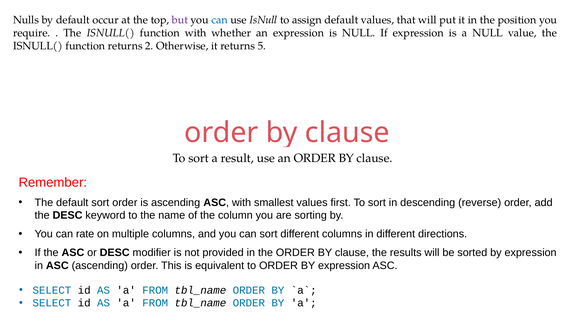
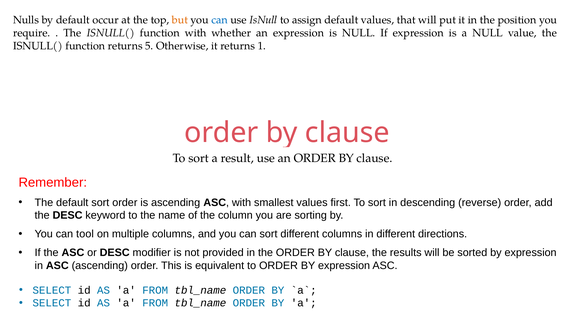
but colour: purple -> orange (180, 20)
2: 2 -> 5 (149, 46)
5: 5 -> 1 (262, 46)
rate: rate -> tool (85, 234)
